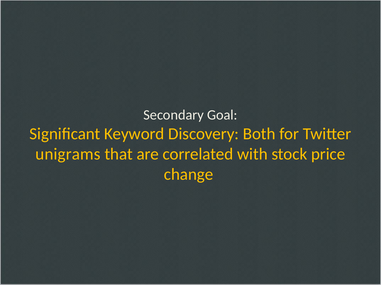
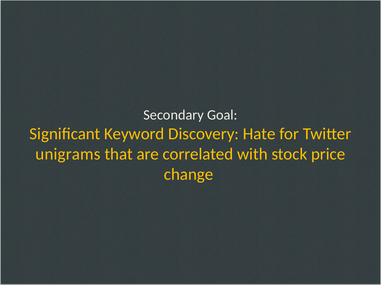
Both: Both -> Hate (259, 134)
